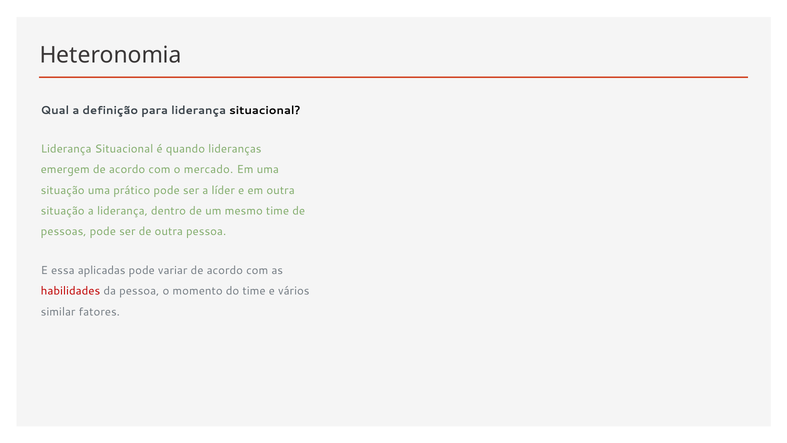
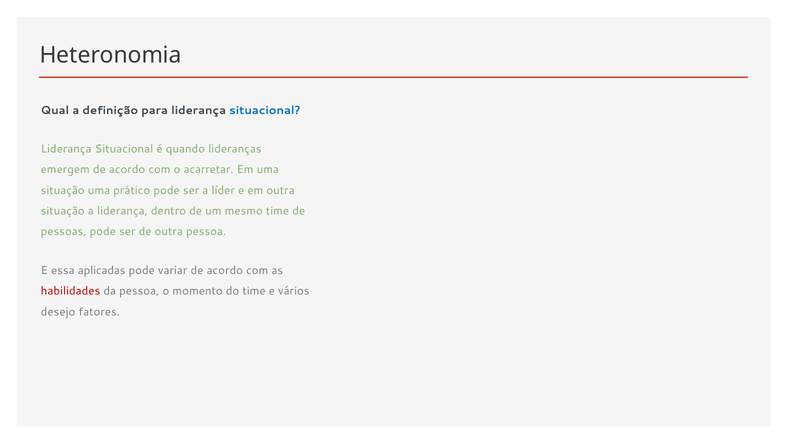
situacional colour: black -> blue (265, 110)
mercado: mercado -> acarretar (209, 170)
similar: similar -> desejo (58, 312)
